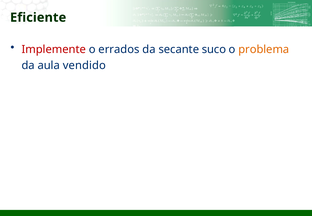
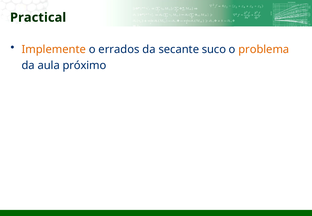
Eficiente: Eficiente -> Practical (38, 17)
Implemente colour: red -> orange (54, 49)
vendido: vendido -> próximo (84, 65)
